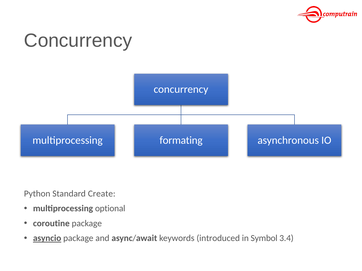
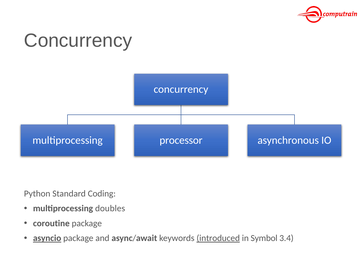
formating: formating -> processor (181, 140)
Create: Create -> Coding (102, 194)
optional: optional -> doubles (110, 209)
introduced underline: none -> present (218, 239)
